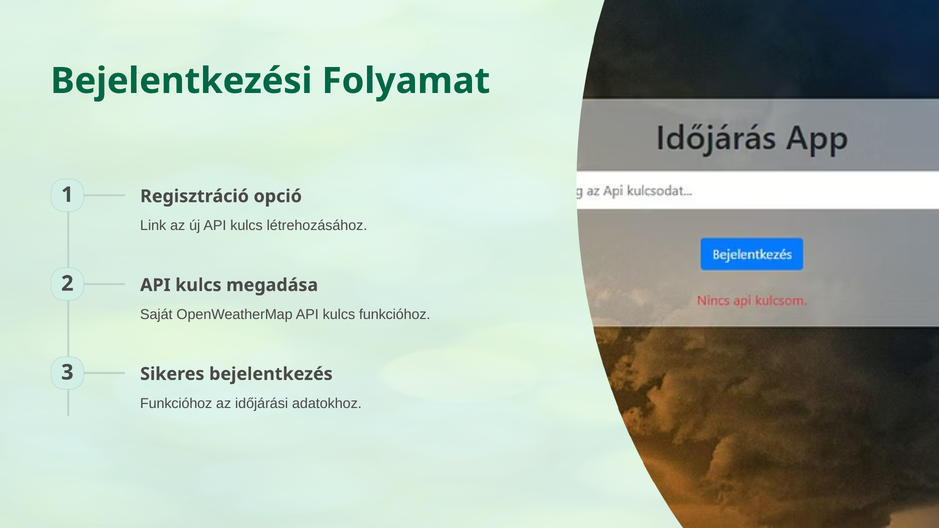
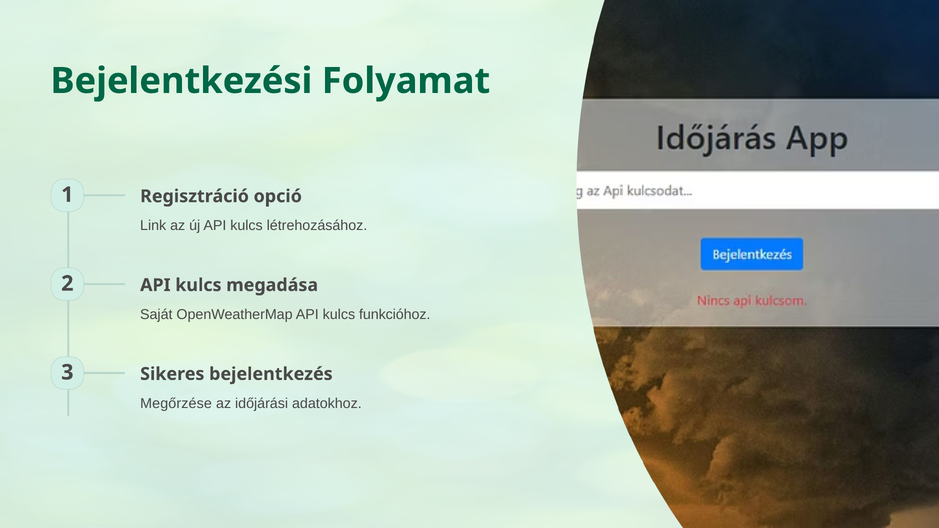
Funkcióhoz: Funkcióhoz -> Megőrzése (176, 404)
